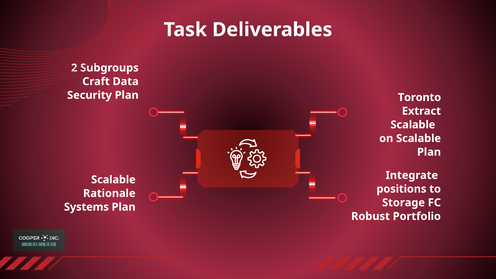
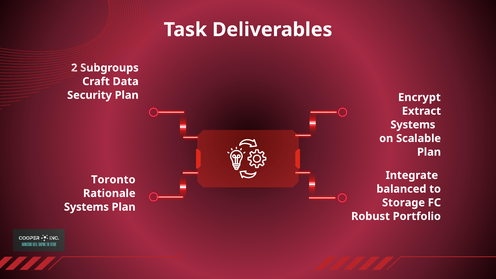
Toronto: Toronto -> Encrypt (419, 97)
Scalable: Scalable -> Systems (413, 125)
Scalable: Scalable -> Toronto (113, 180)
positions: positions -> balanced (401, 189)
